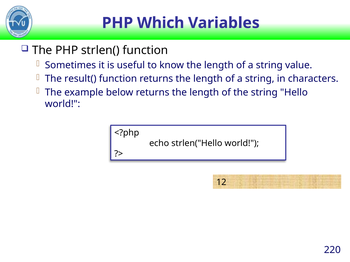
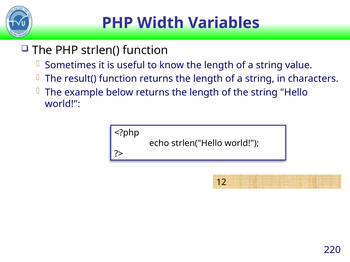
Which: Which -> Width (160, 23)
